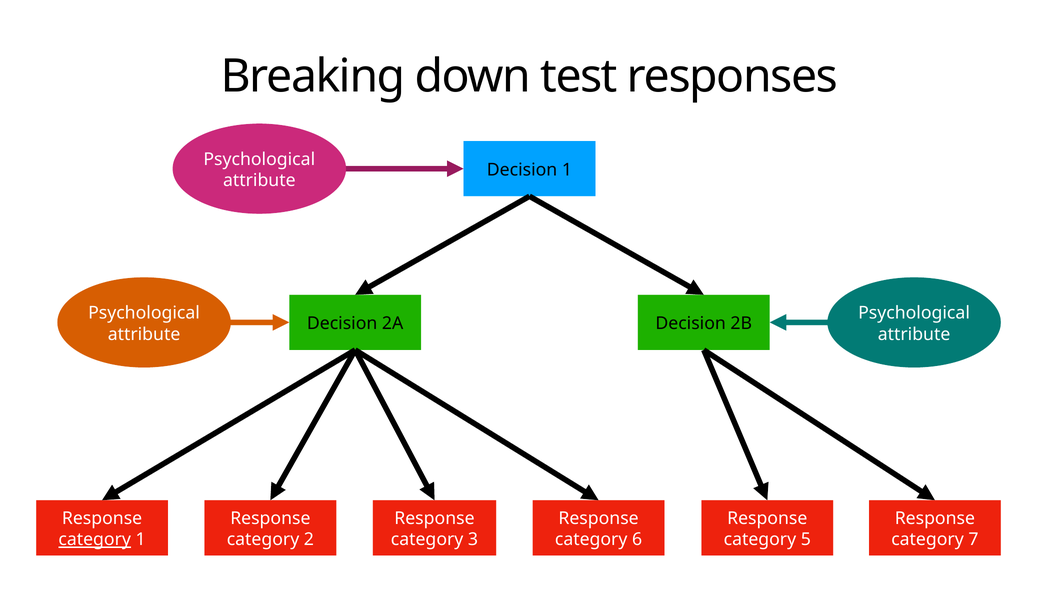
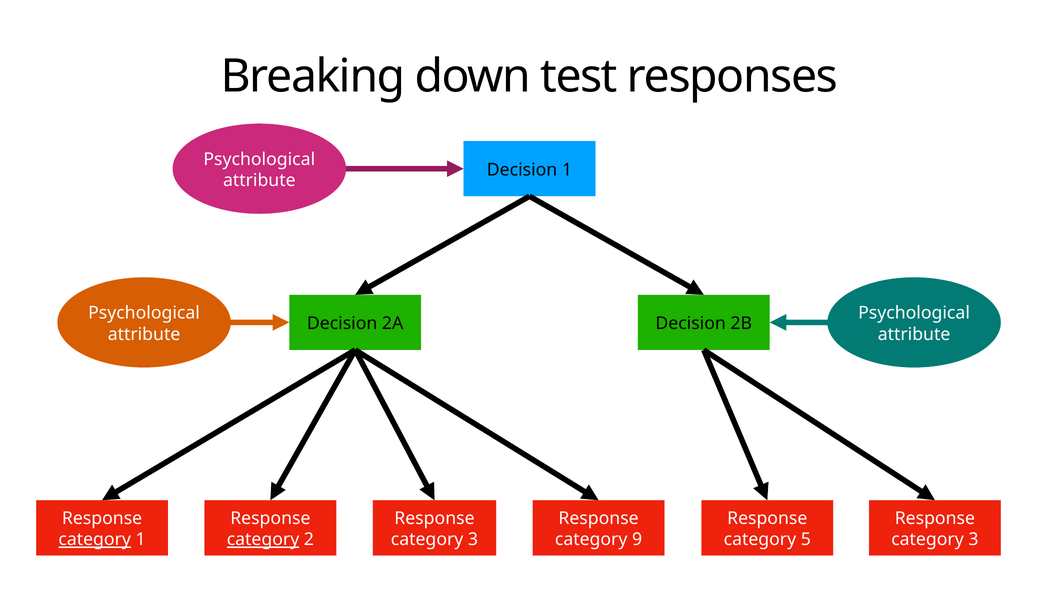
category underline: none -> present (263, 539)
6: 6 -> 9 (637, 539)
7: 7 -> 3 (973, 539)
